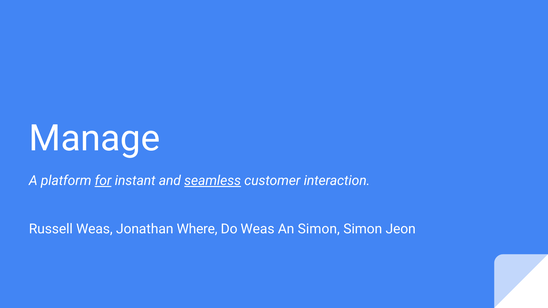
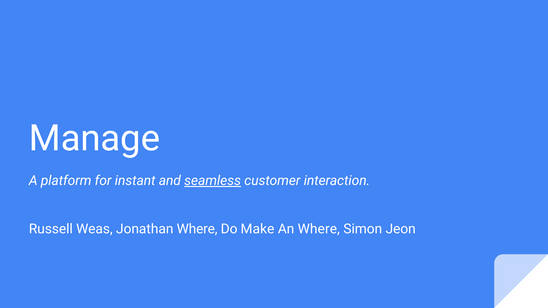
for underline: present -> none (103, 181)
Do Weas: Weas -> Make (257, 229)
An Simon: Simon -> Where (319, 229)
